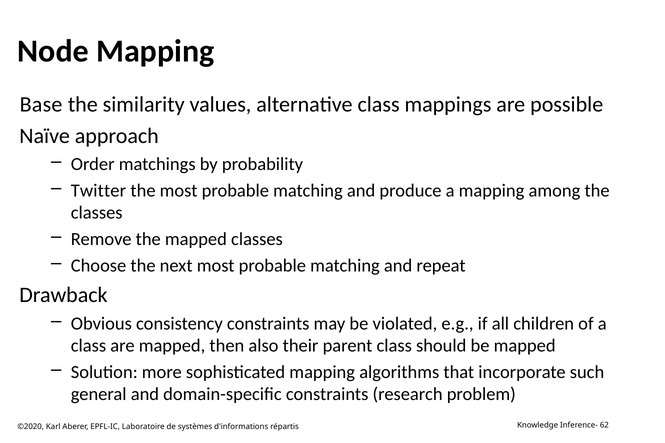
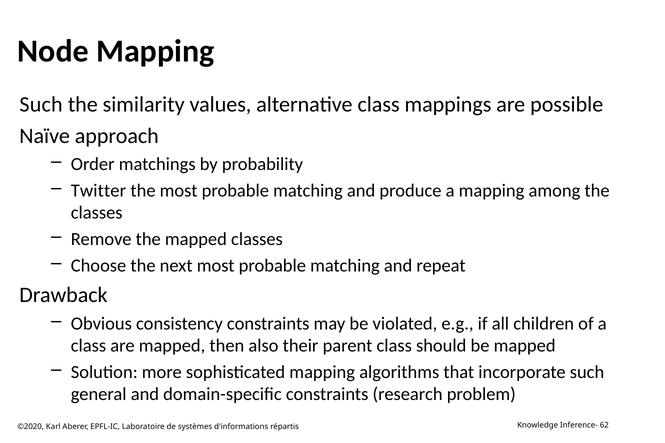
Base: Base -> Such (41, 105)
